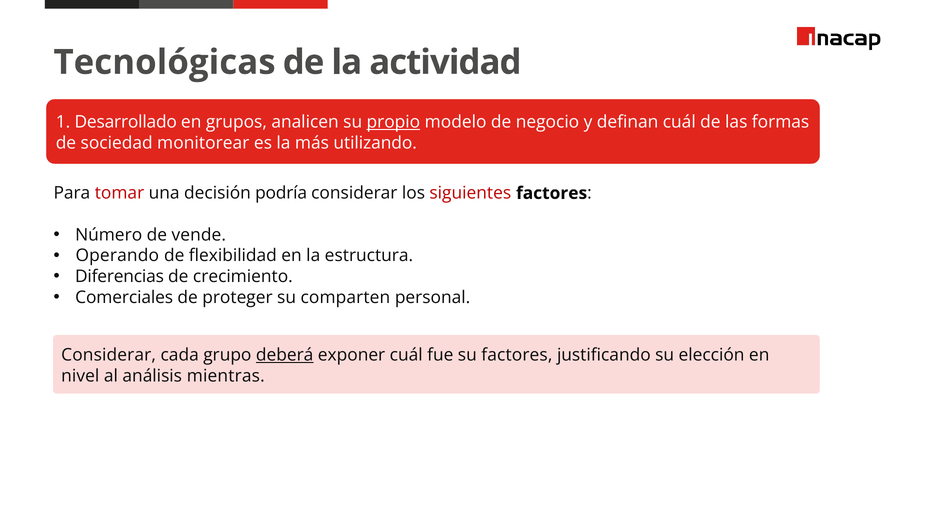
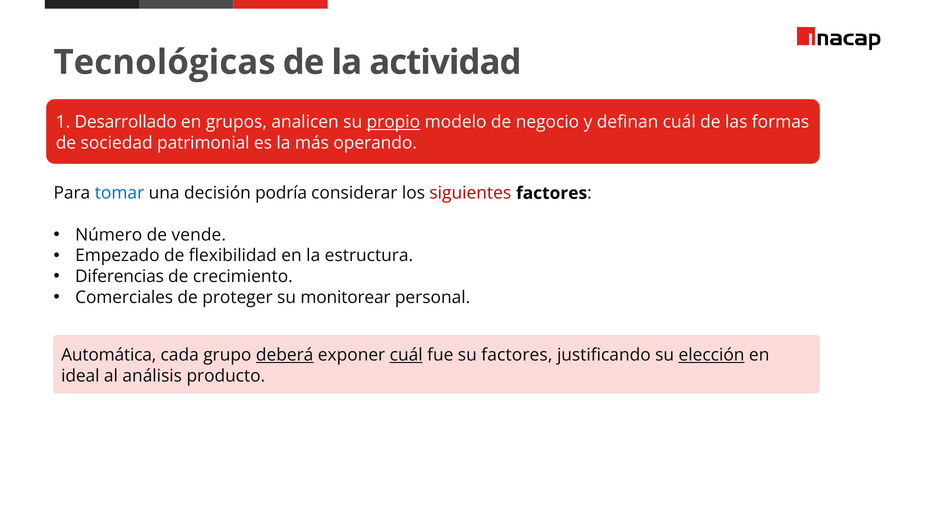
monitorear: monitorear -> patrimonial (203, 143)
utilizando: utilizando -> operando (375, 143)
tomar colour: red -> blue (120, 193)
Operando: Operando -> Empezado (117, 256)
comparten: comparten -> monitorear (346, 297)
Considerar: Considerar -> Automática (109, 355)
cuál underline: none -> present (406, 355)
elección underline: none -> present (712, 355)
nivel: nivel -> ideal (80, 376)
mientras: mientras -> producto (226, 376)
